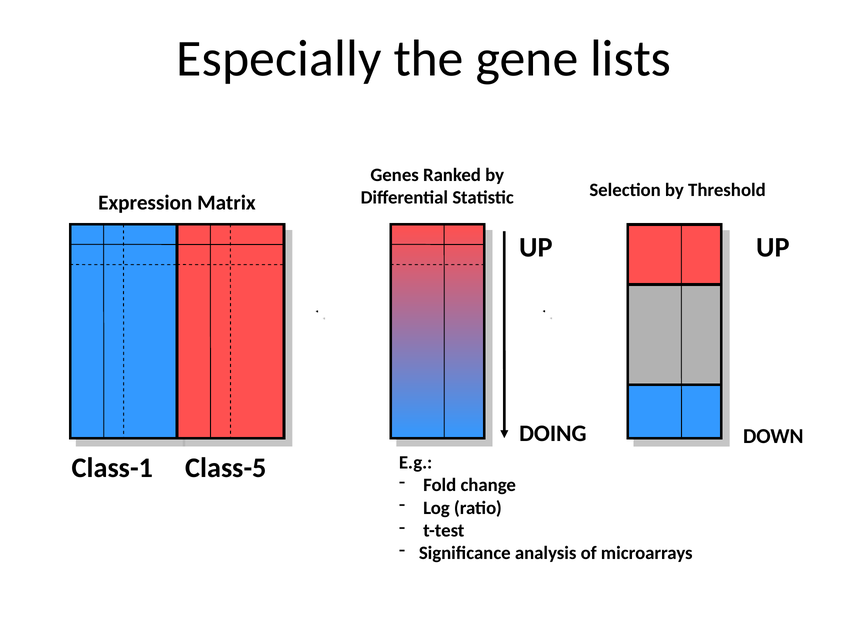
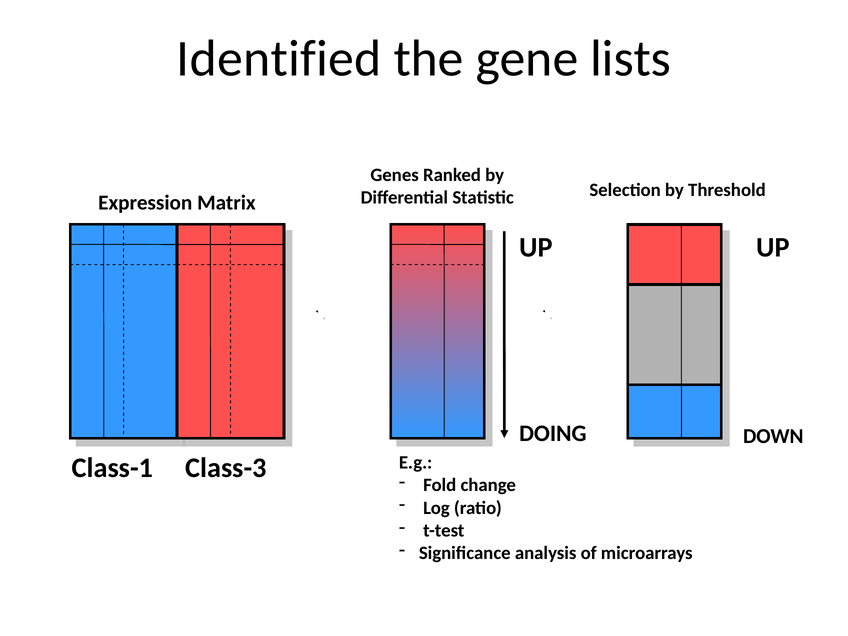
Especially: Especially -> Identified (279, 59)
Class-5: Class-5 -> Class-3 (226, 468)
